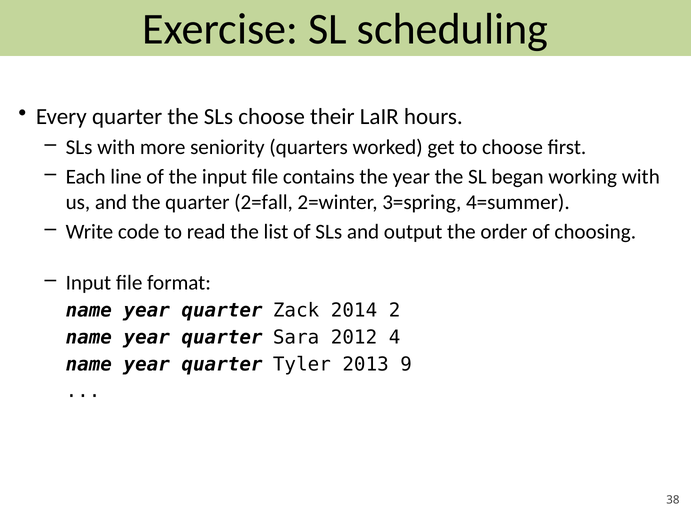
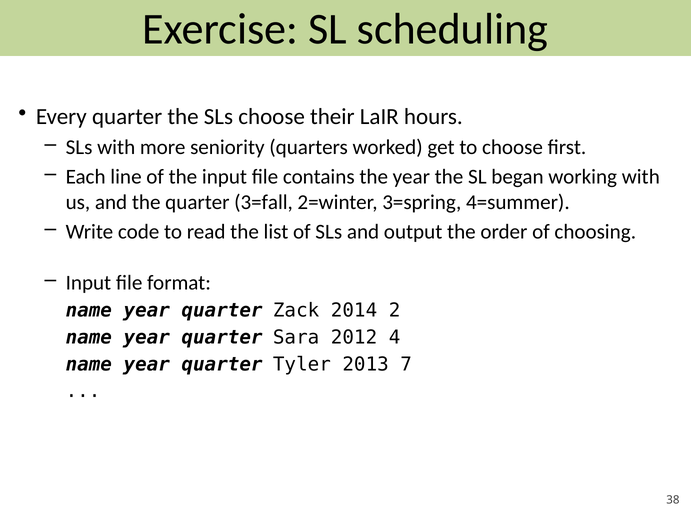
2=fall: 2=fall -> 3=fall (263, 202)
9: 9 -> 7 (406, 364)
